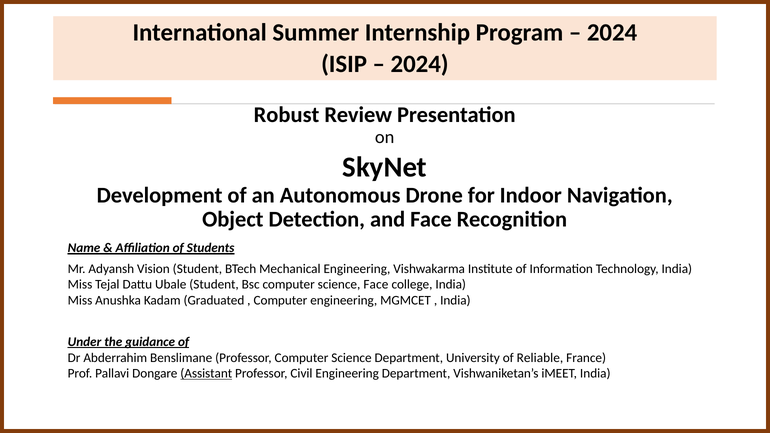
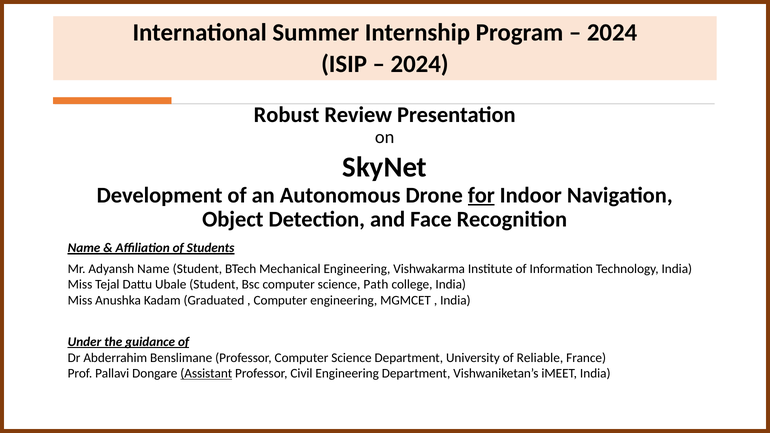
for underline: none -> present (481, 195)
Adyansh Vision: Vision -> Name (153, 269)
science Face: Face -> Path (376, 285)
